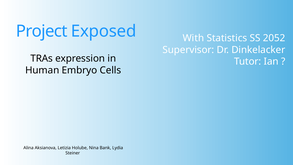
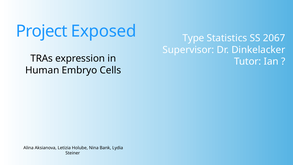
With: With -> Type (193, 38)
2052: 2052 -> 2067 (274, 38)
